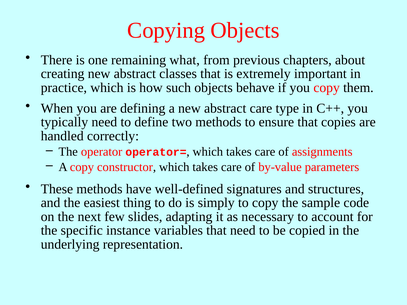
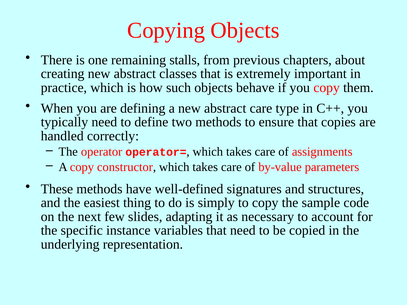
what: what -> stalls (185, 60)
